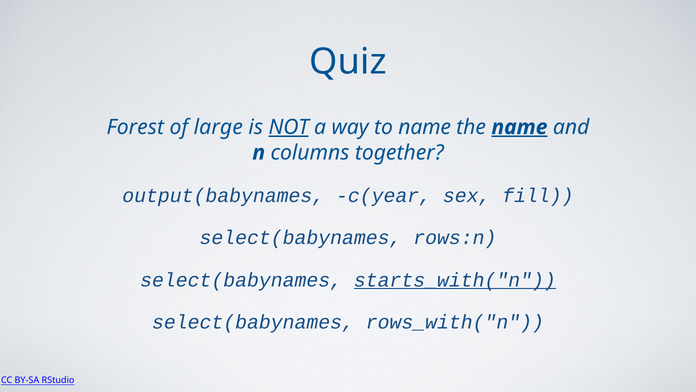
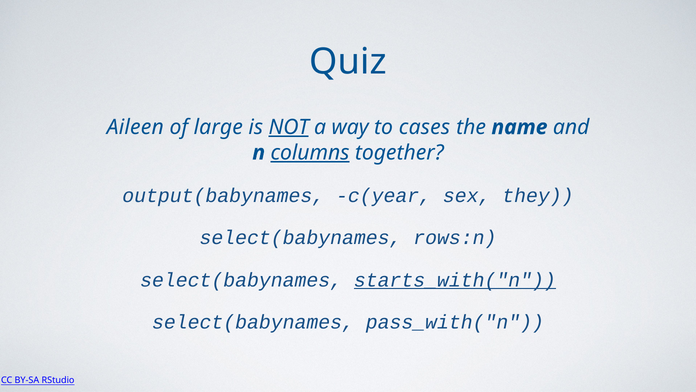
Forest: Forest -> Aileen (135, 127)
to name: name -> cases (424, 127)
name underline: present -> none (519, 127)
columns underline: none -> present (310, 152)
fill: fill -> they (538, 195)
rows_with("n: rows_with("n -> pass_with("n (455, 322)
